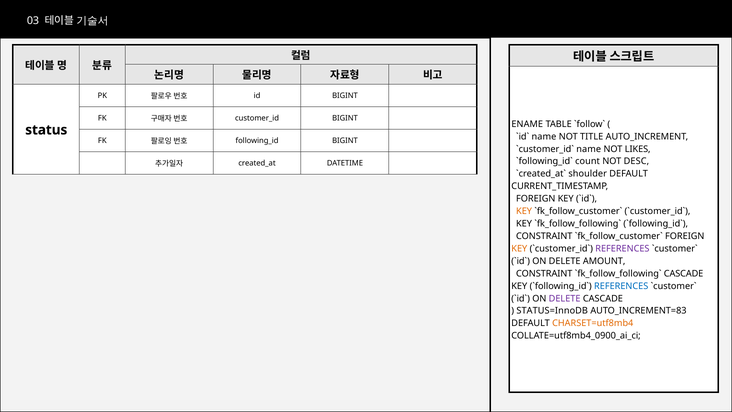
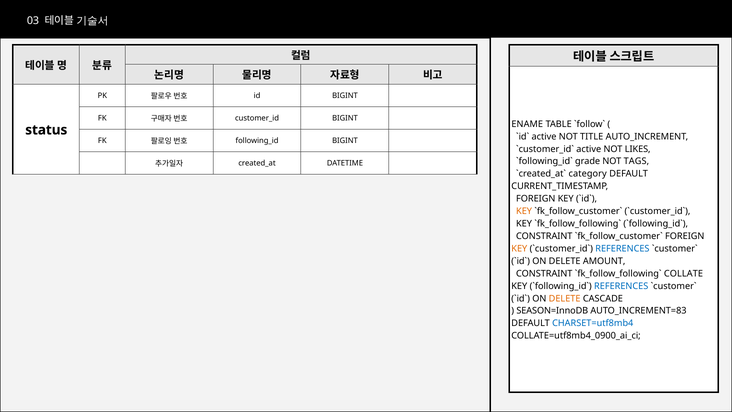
name: name -> active (544, 136)
name: name -> active (589, 149)
count: count -> grade (588, 161)
DESC: DESC -> TAGS (636, 161)
shoulder: shoulder -> category (588, 174)
REFERENCES colour: purple -> blue (622, 249)
CASCADE: CASCADE -> COLLATE (683, 273)
DELETE colour: purple -> orange (565, 298)
STATUS=InnoDB: STATUS=InnoDB -> SEASON=InnoDB (552, 311)
CHARSET=utf8mb4 colour: orange -> blue (593, 323)
